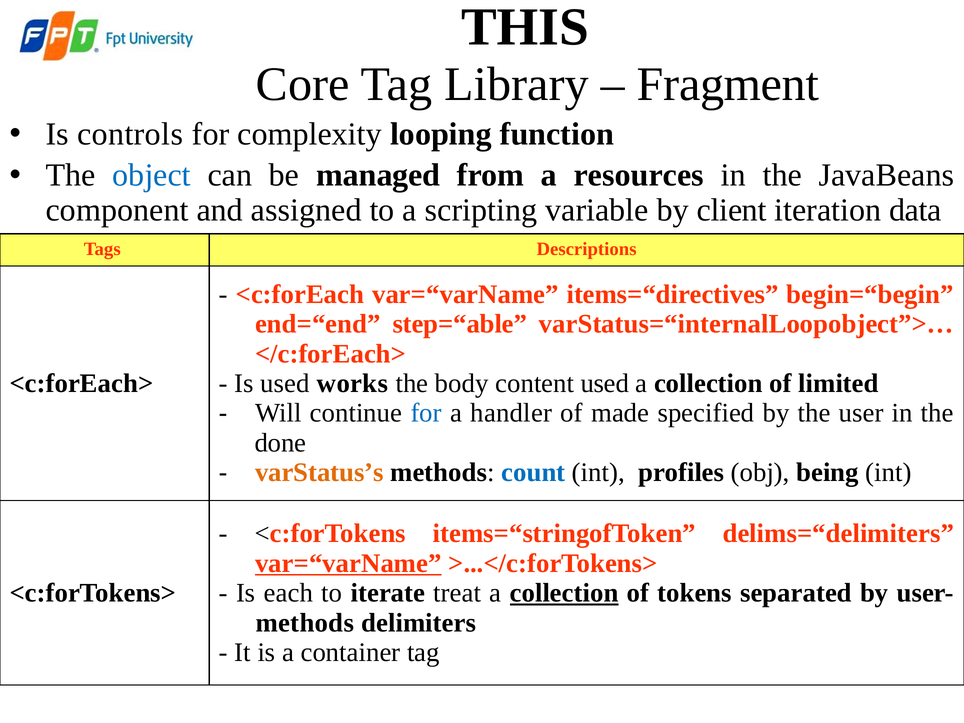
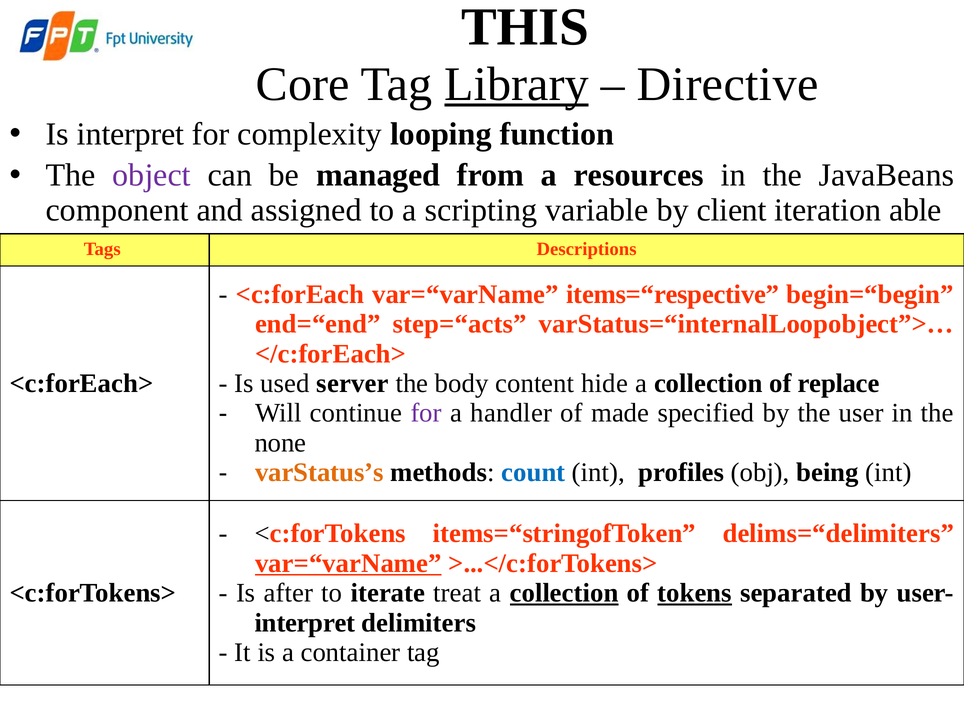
Library underline: none -> present (516, 84)
Fragment: Fragment -> Directive (728, 84)
Is controls: controls -> interpret (131, 134)
object colour: blue -> purple (152, 175)
data: data -> able (915, 210)
items=“directives: items=“directives -> items=“respective (673, 294)
step=“able: step=“able -> step=“acts (460, 324)
works: works -> server (353, 383)
content used: used -> hide (605, 383)
limited: limited -> replace (839, 383)
for colour: blue -> purple (426, 413)
done: done -> none (280, 443)
each: each -> after (288, 593)
tokens underline: none -> present (695, 593)
methods: methods -> interpret (305, 623)
